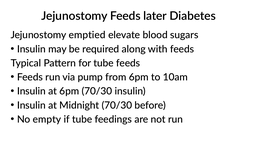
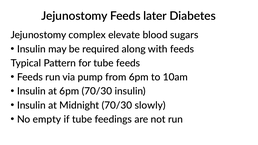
emptied: emptied -> complex (87, 35)
before: before -> slowly (150, 105)
